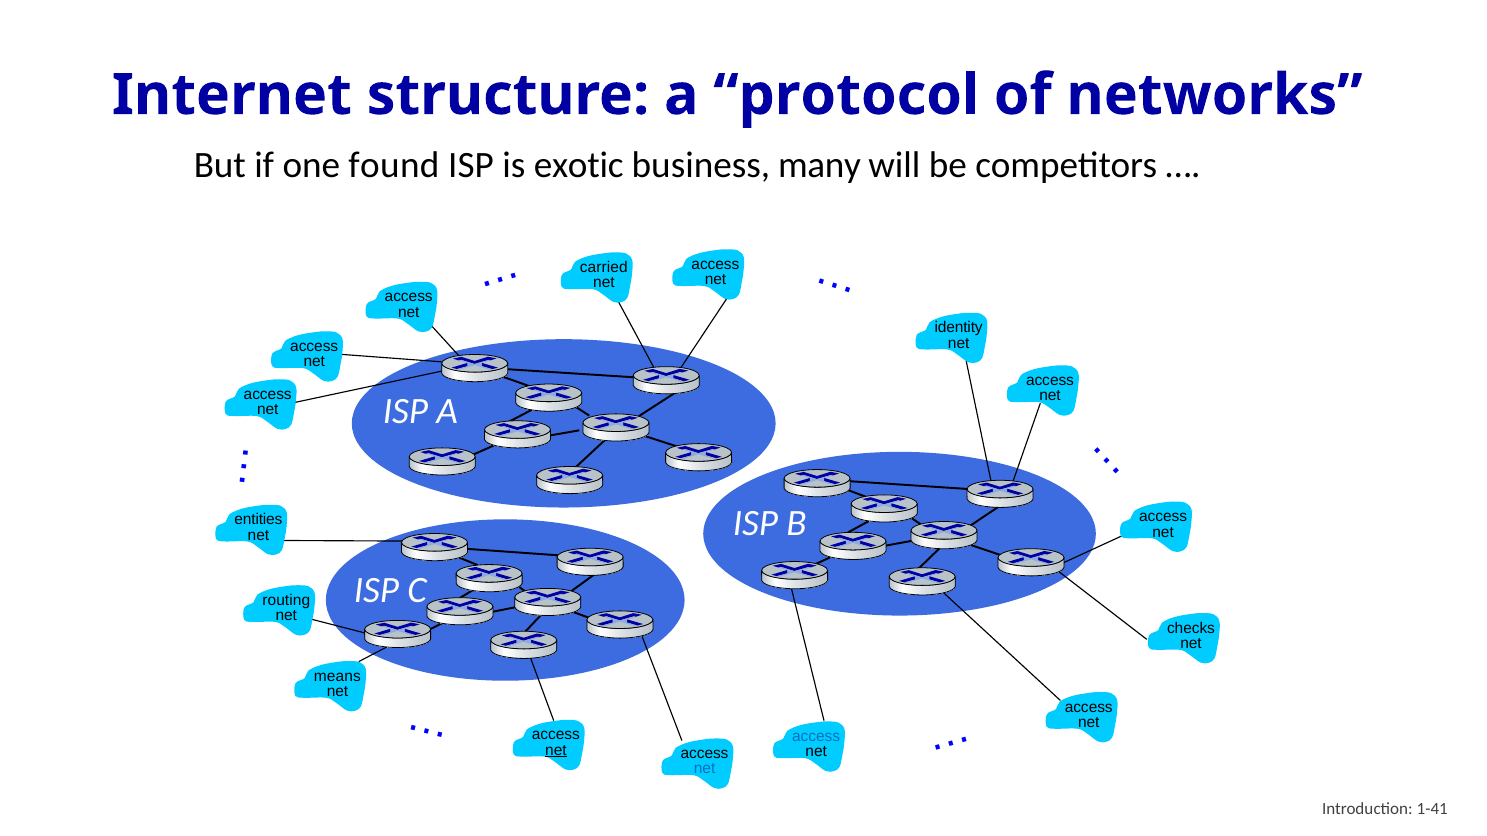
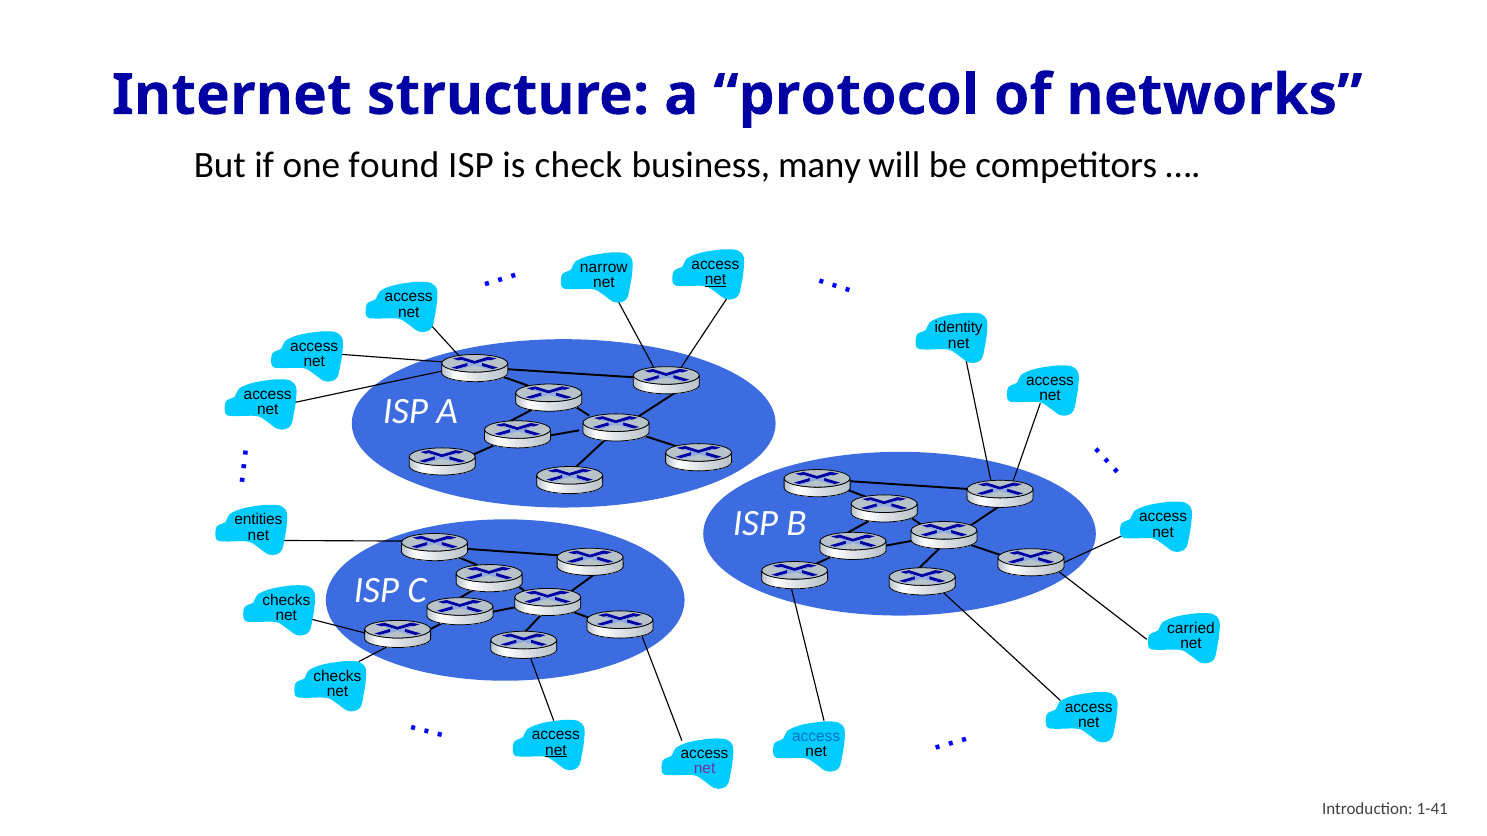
exotic: exotic -> check (578, 165)
carried: carried -> narrow (604, 267)
net underline: none -> present (715, 280)
routing: routing -> checks (286, 600)
checks: checks -> carried (1191, 628)
means: means -> checks (337, 676)
net colour: blue -> purple (705, 769)
